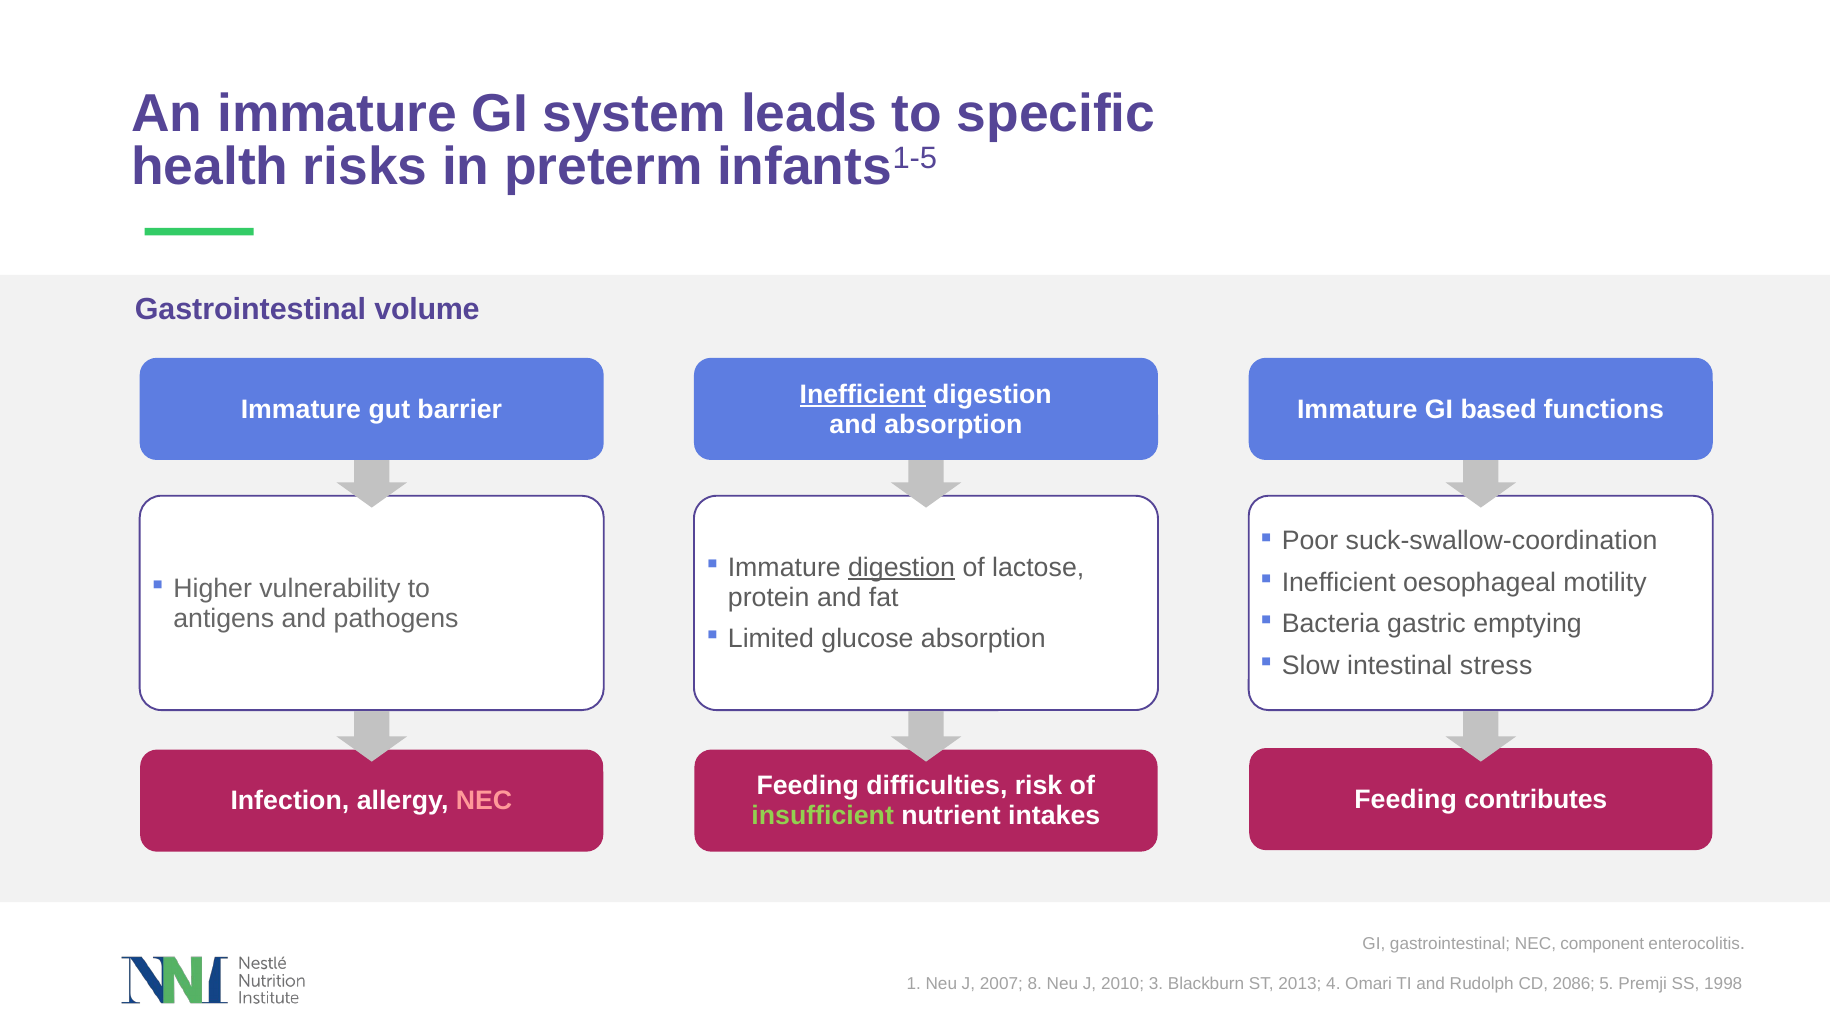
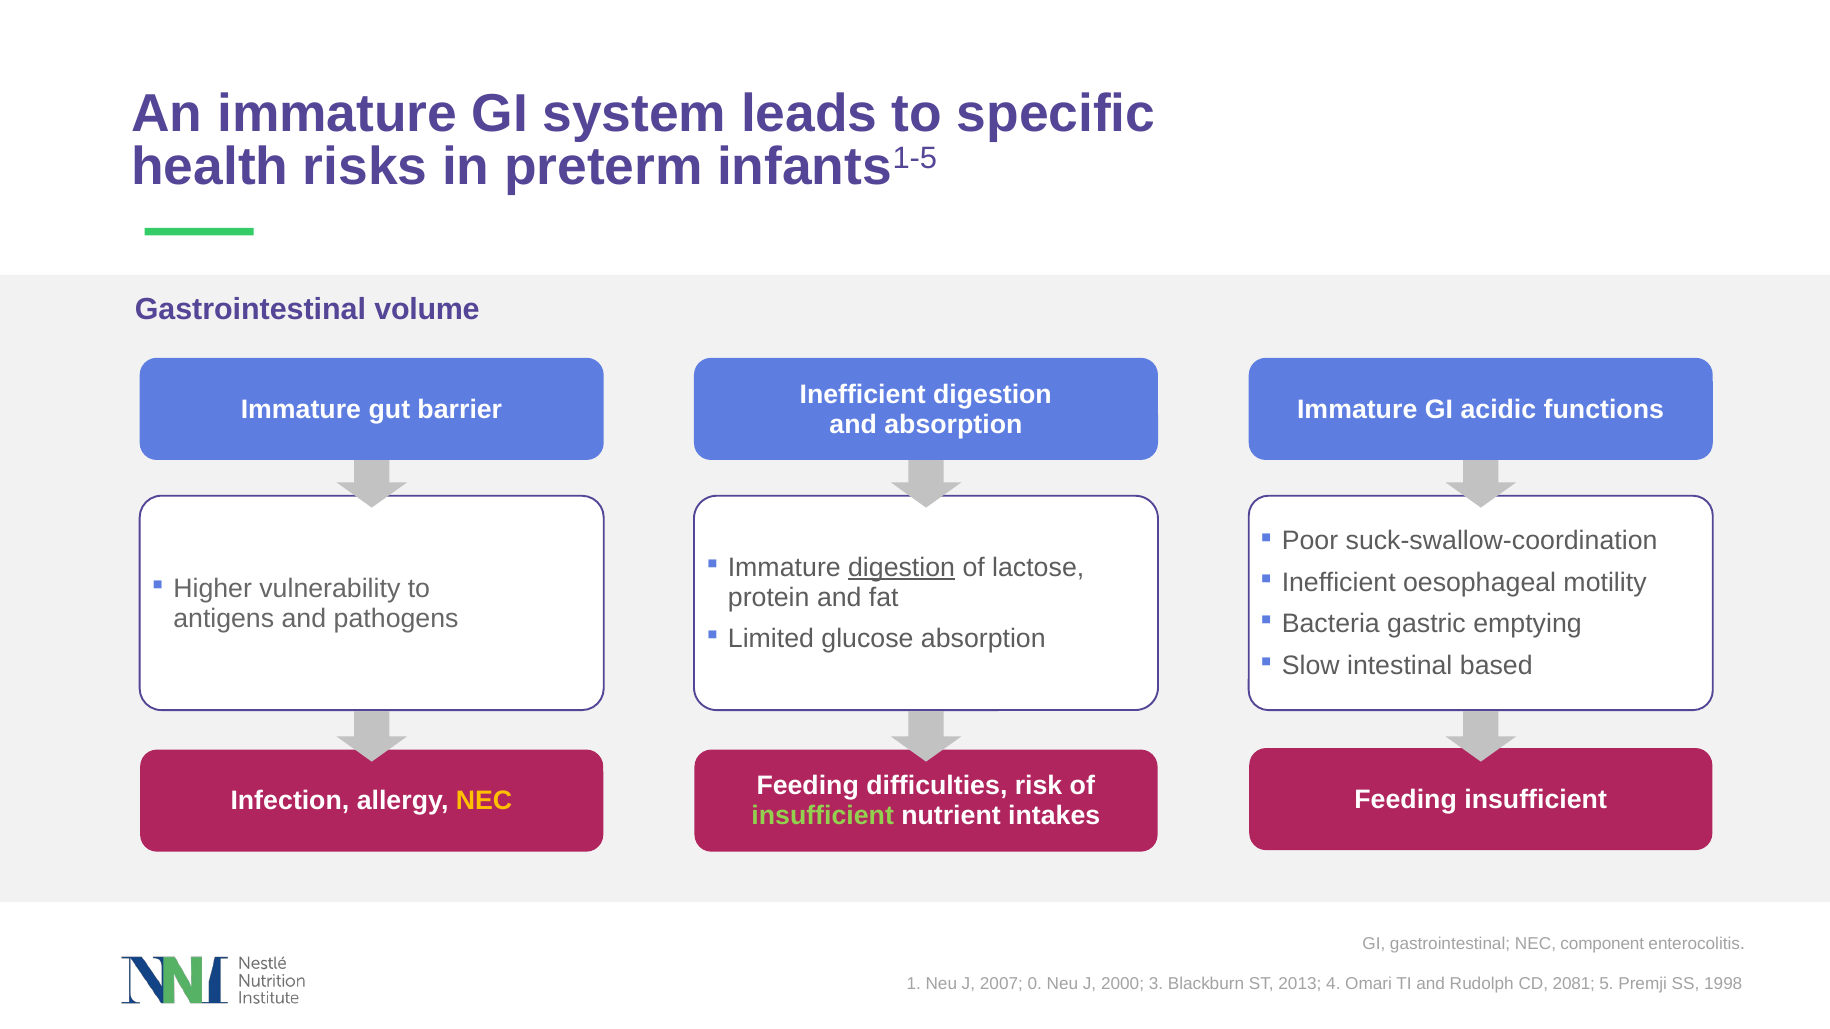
Inefficient underline: present -> none (863, 394)
based: based -> acidic (1498, 409)
stress: stress -> based (1496, 666)
Feeding contributes: contributes -> insufficient (1536, 800)
NEC colour: pink -> yellow (484, 801)
8: 8 -> 0 (1035, 984)
2010: 2010 -> 2000 (1123, 984)
2086: 2086 -> 2081 (1574, 984)
